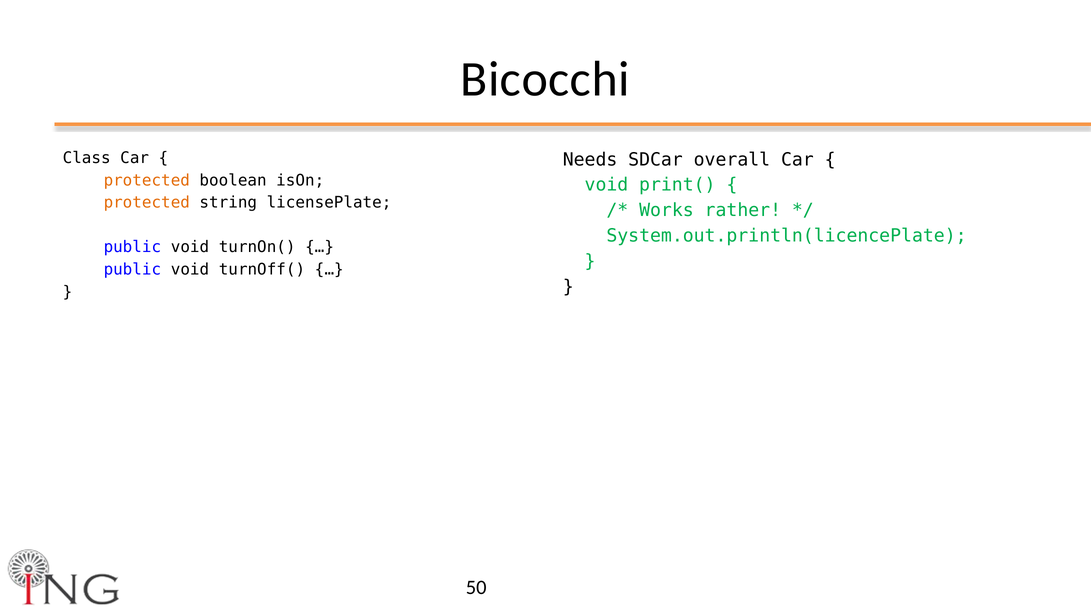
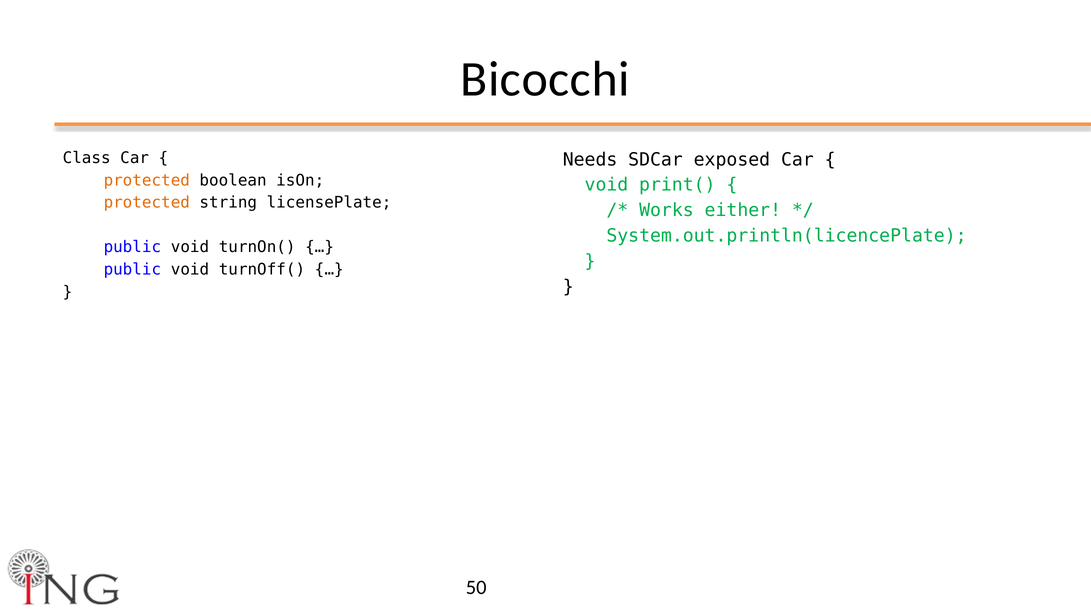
overall: overall -> exposed (732, 159)
rather: rather -> either (743, 210)
